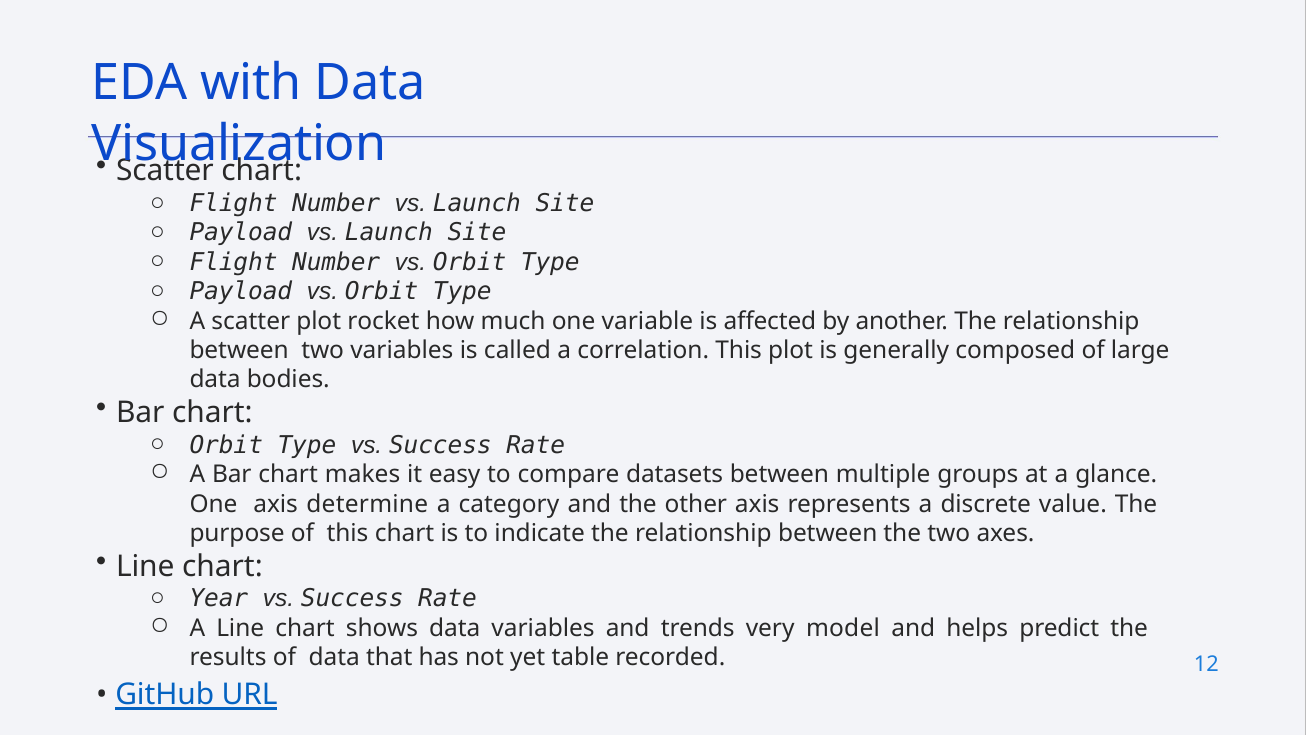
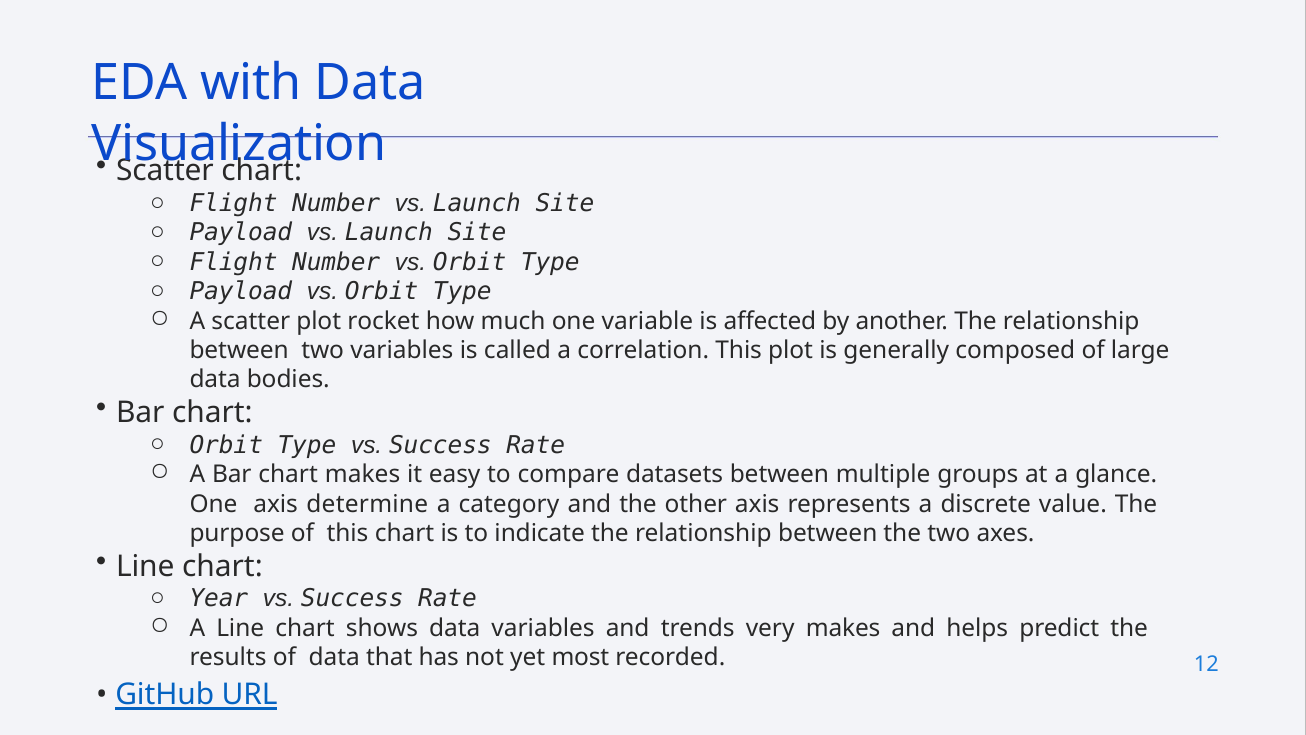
very model: model -> makes (843, 628)
table: table -> most (580, 657)
